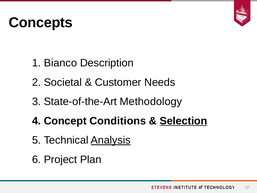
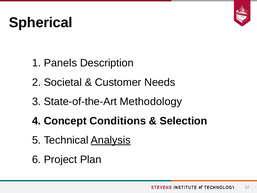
Concepts: Concepts -> Spherical (41, 23)
Bianco: Bianco -> Panels (60, 63)
Selection underline: present -> none (183, 121)
